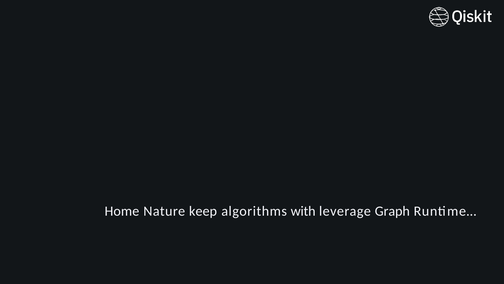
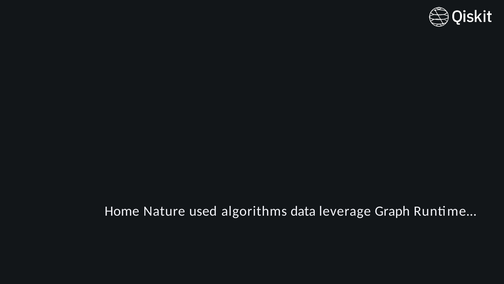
keep: keep -> used (203, 211)
with: with -> data (303, 211)
